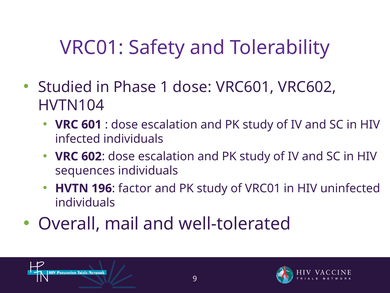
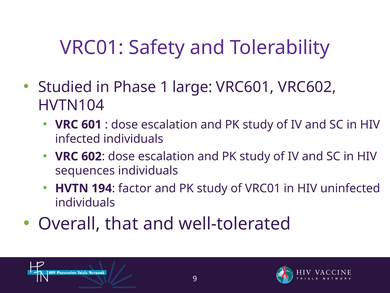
1 dose: dose -> large (192, 87)
196: 196 -> 194 (102, 188)
mail: mail -> that (122, 224)
